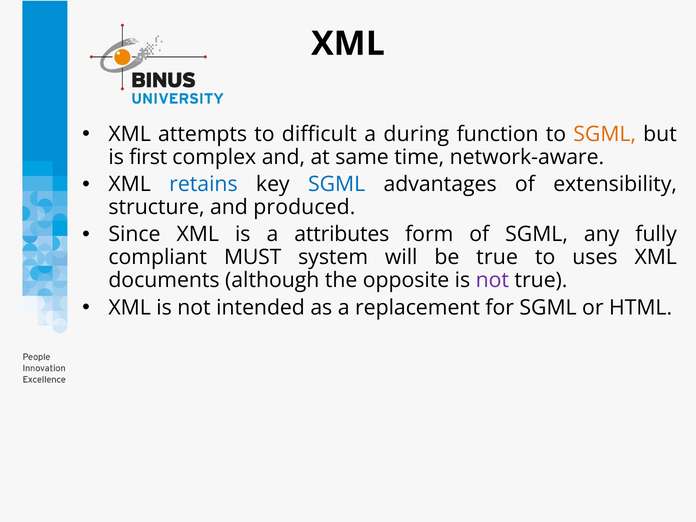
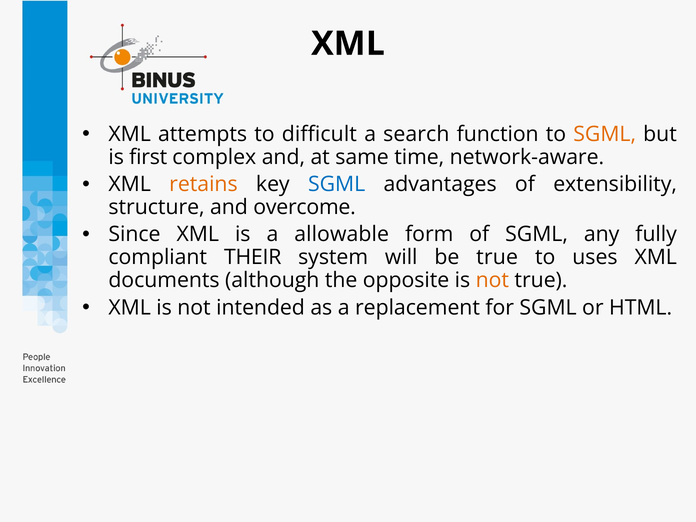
during: during -> search (416, 134)
retains colour: blue -> orange (203, 184)
produced: produced -> overcome (305, 207)
attributes: attributes -> allowable (342, 234)
MUST: MUST -> THEIR (253, 257)
not colour: purple -> orange (492, 280)
